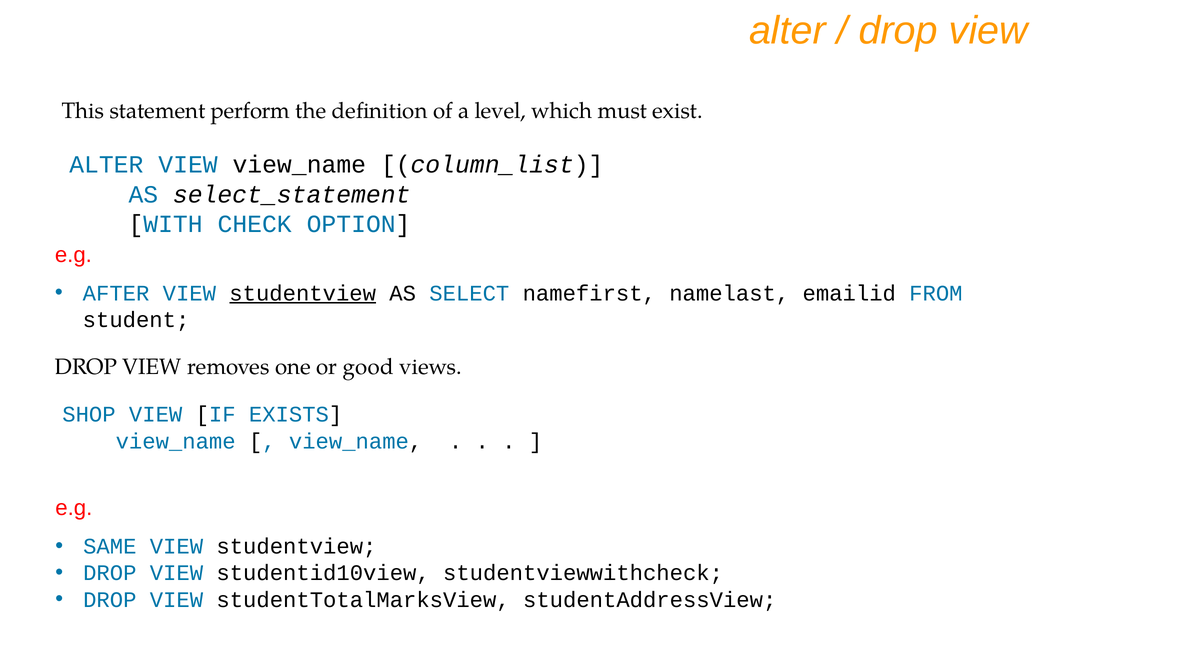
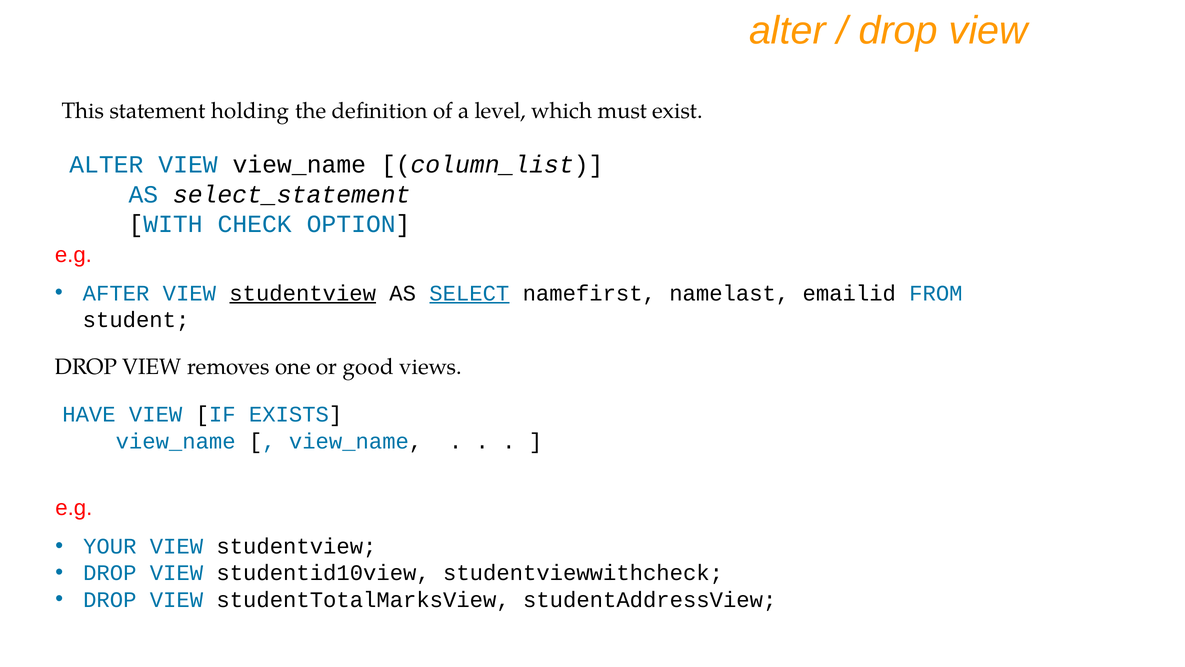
perform: perform -> holding (250, 111)
SELECT underline: none -> present (469, 293)
SHOP: SHOP -> HAVE (89, 414)
SAME: SAME -> YOUR (110, 546)
